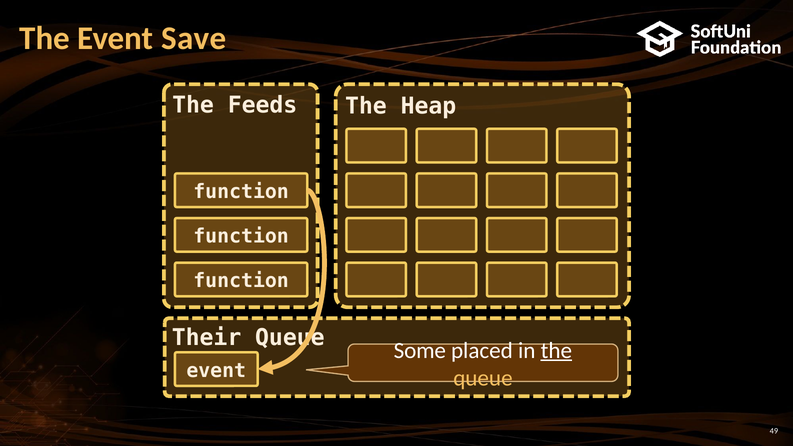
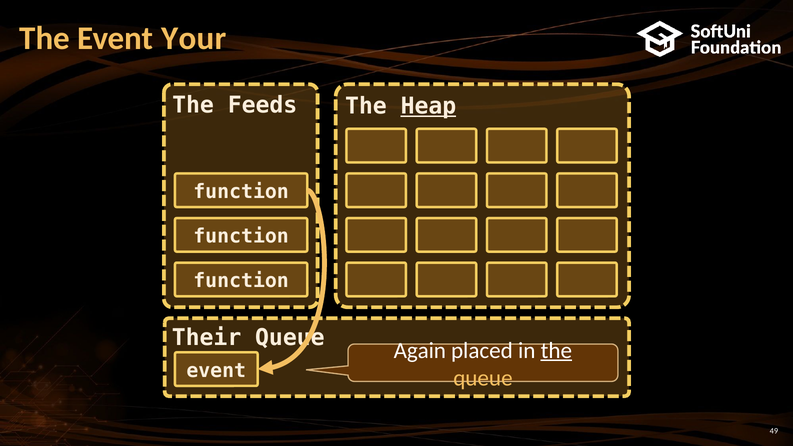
Save: Save -> Your (194, 39)
Heap underline: none -> present (428, 106)
Some: Some -> Again (420, 351)
